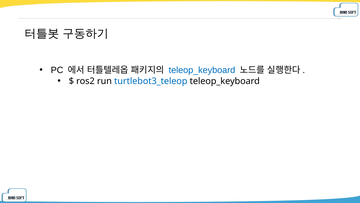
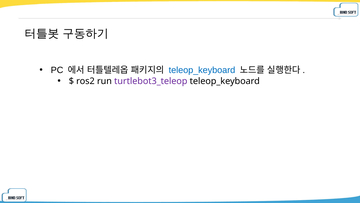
turtlebot3_teleop colour: blue -> purple (151, 81)
